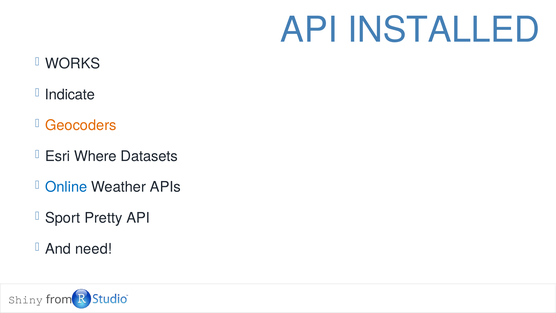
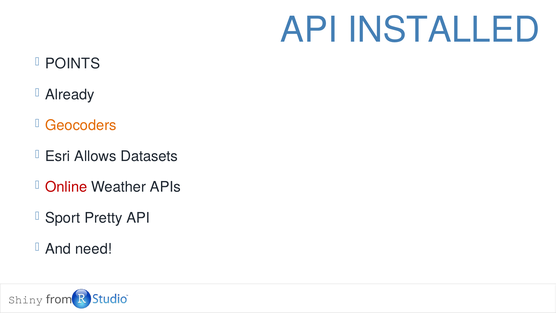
WORKS: WORKS -> POINTS (73, 64)
Indicate: Indicate -> Already (70, 94)
Where: Where -> Allows (95, 156)
Online colour: blue -> red (66, 187)
